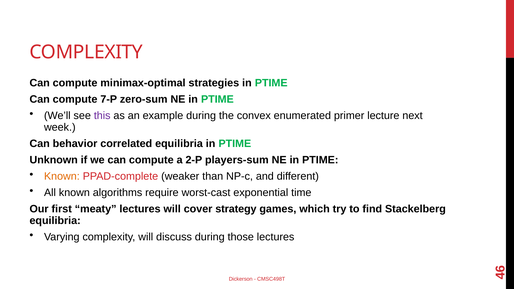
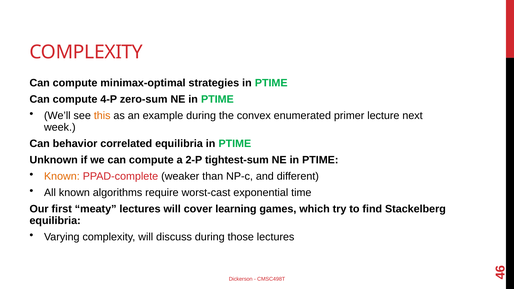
7-P: 7-P -> 4-P (109, 99)
this colour: purple -> orange (102, 116)
players-sum: players-sum -> tightest-sum (237, 160)
strategy: strategy -> learning (236, 209)
